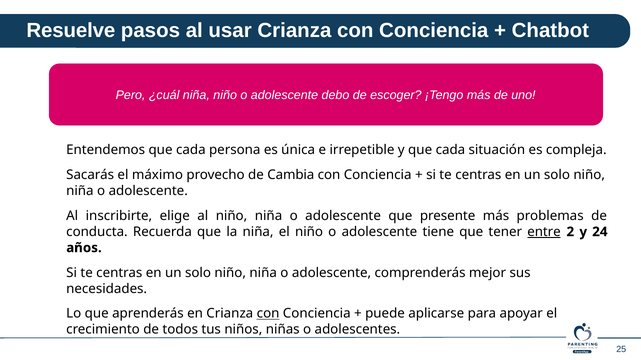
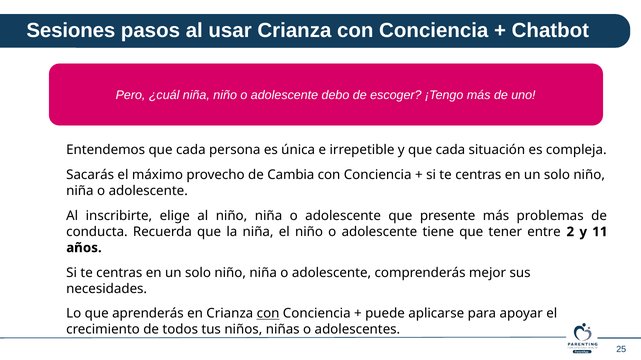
Resuelve: Resuelve -> Sesiones (71, 31)
entre underline: present -> none (544, 232)
24: 24 -> 11 (600, 232)
